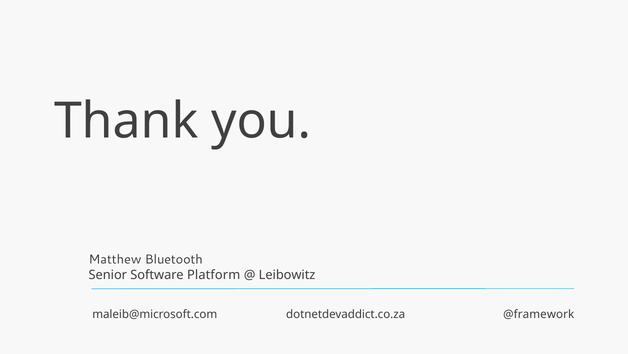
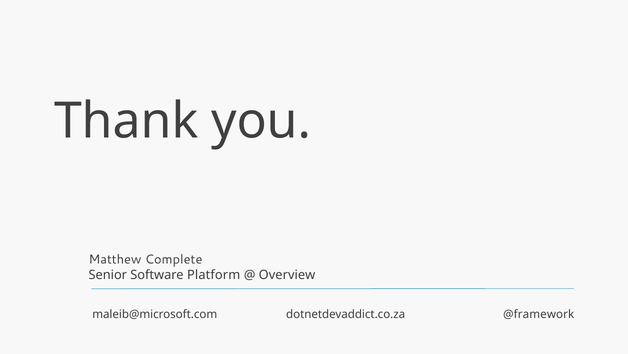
Bluetooth: Bluetooth -> Complete (174, 259)
Leibowitz: Leibowitz -> Overview (287, 274)
